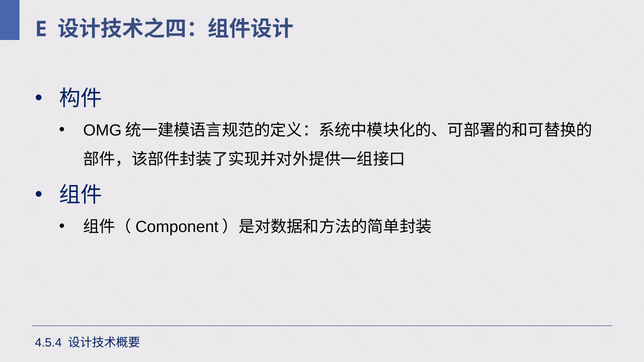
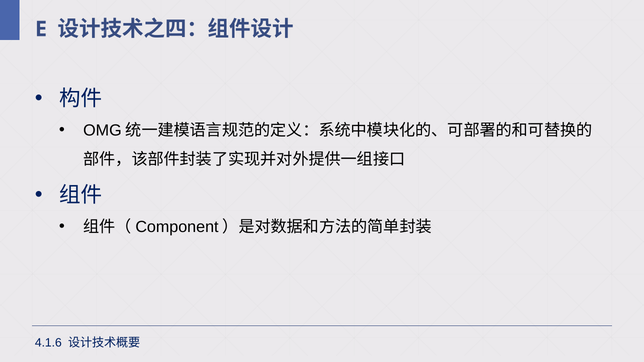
4.5.4: 4.5.4 -> 4.1.6 (48, 343)
